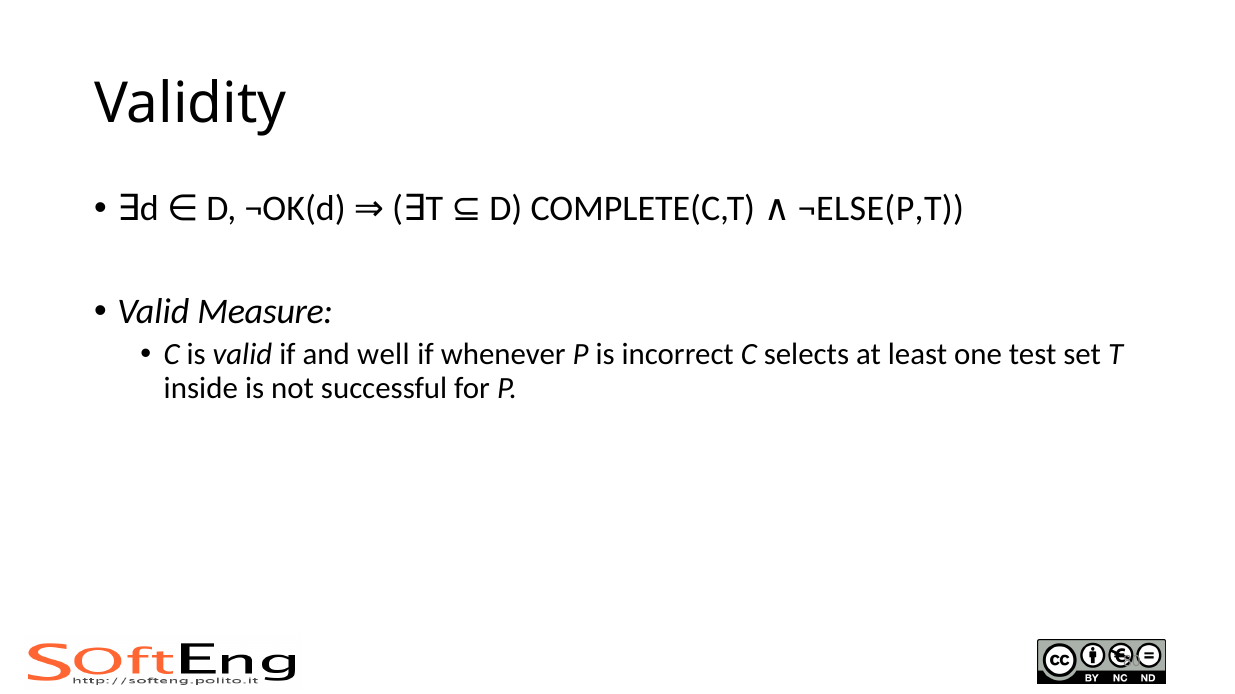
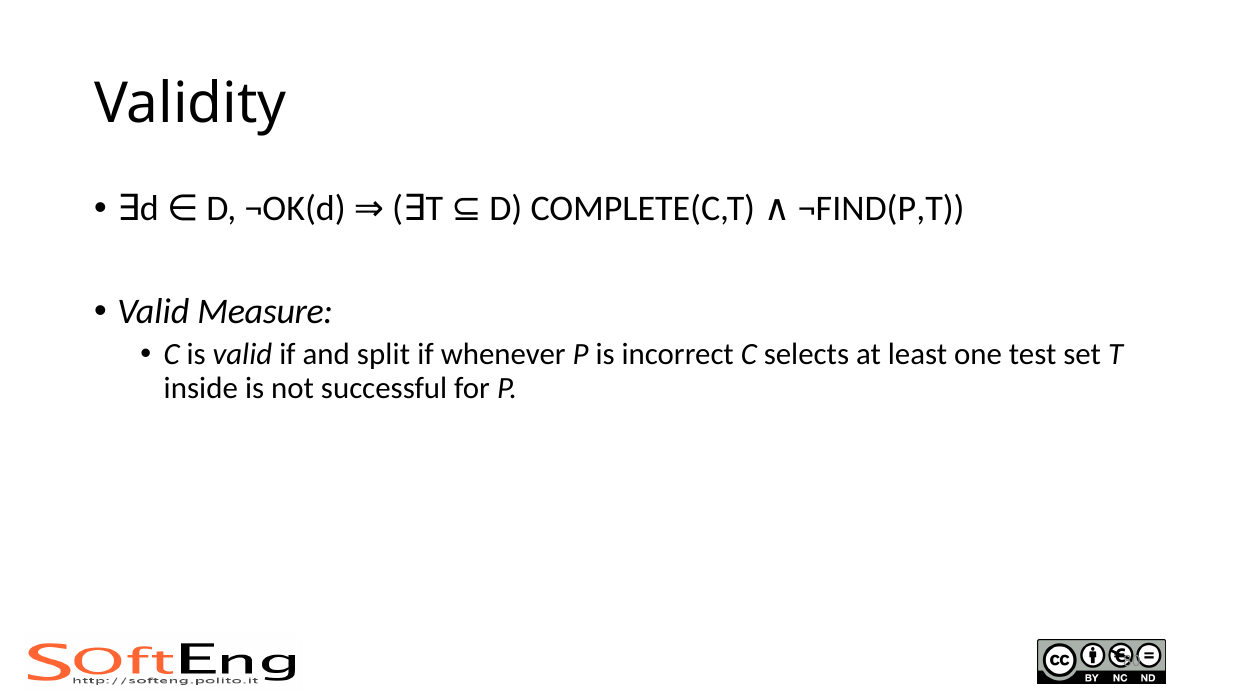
¬ELSE(P,T: ¬ELSE(P,T -> ¬FIND(P,T (881, 209)
well: well -> split (384, 355)
